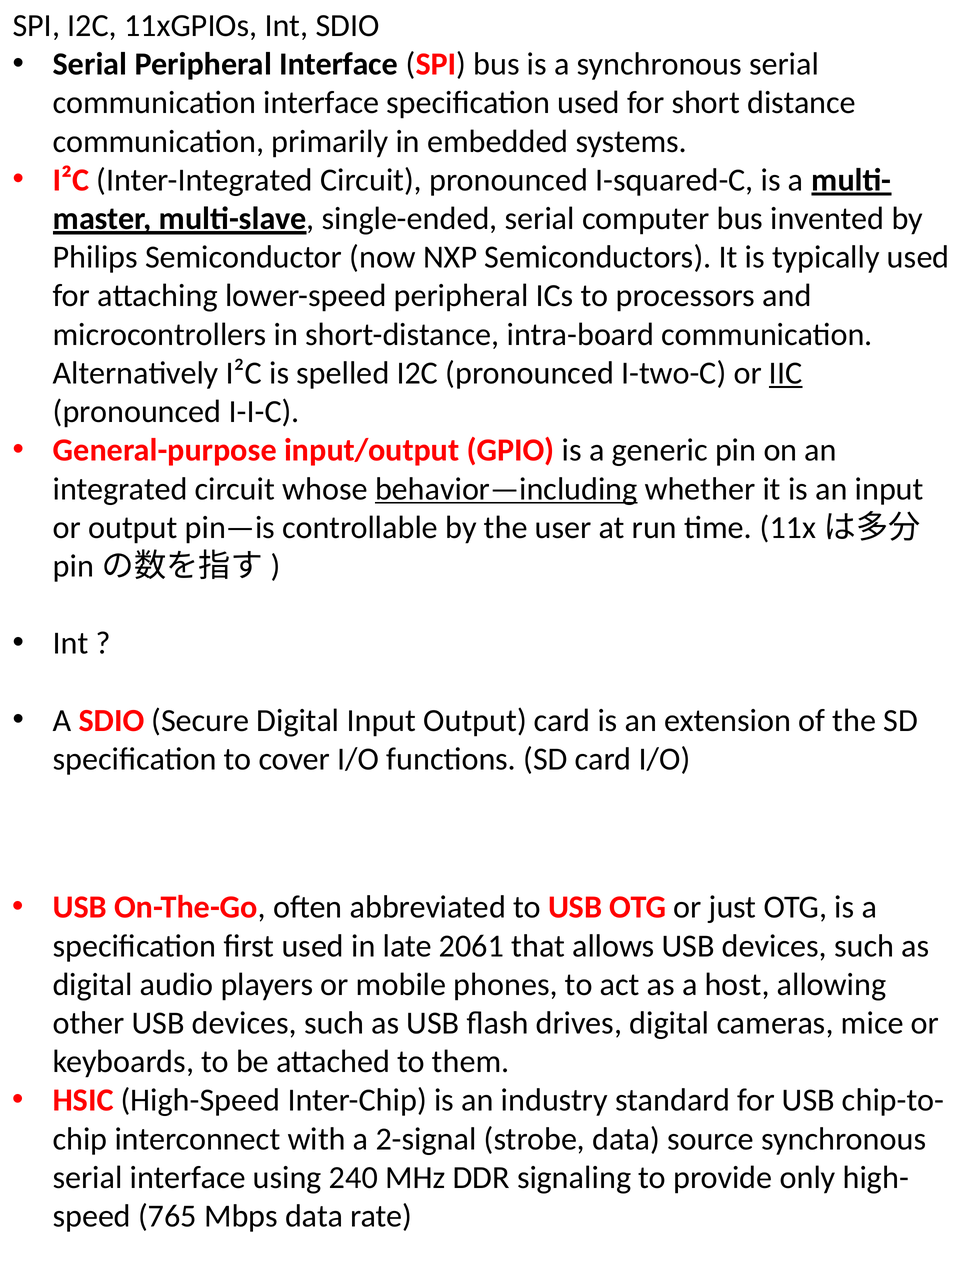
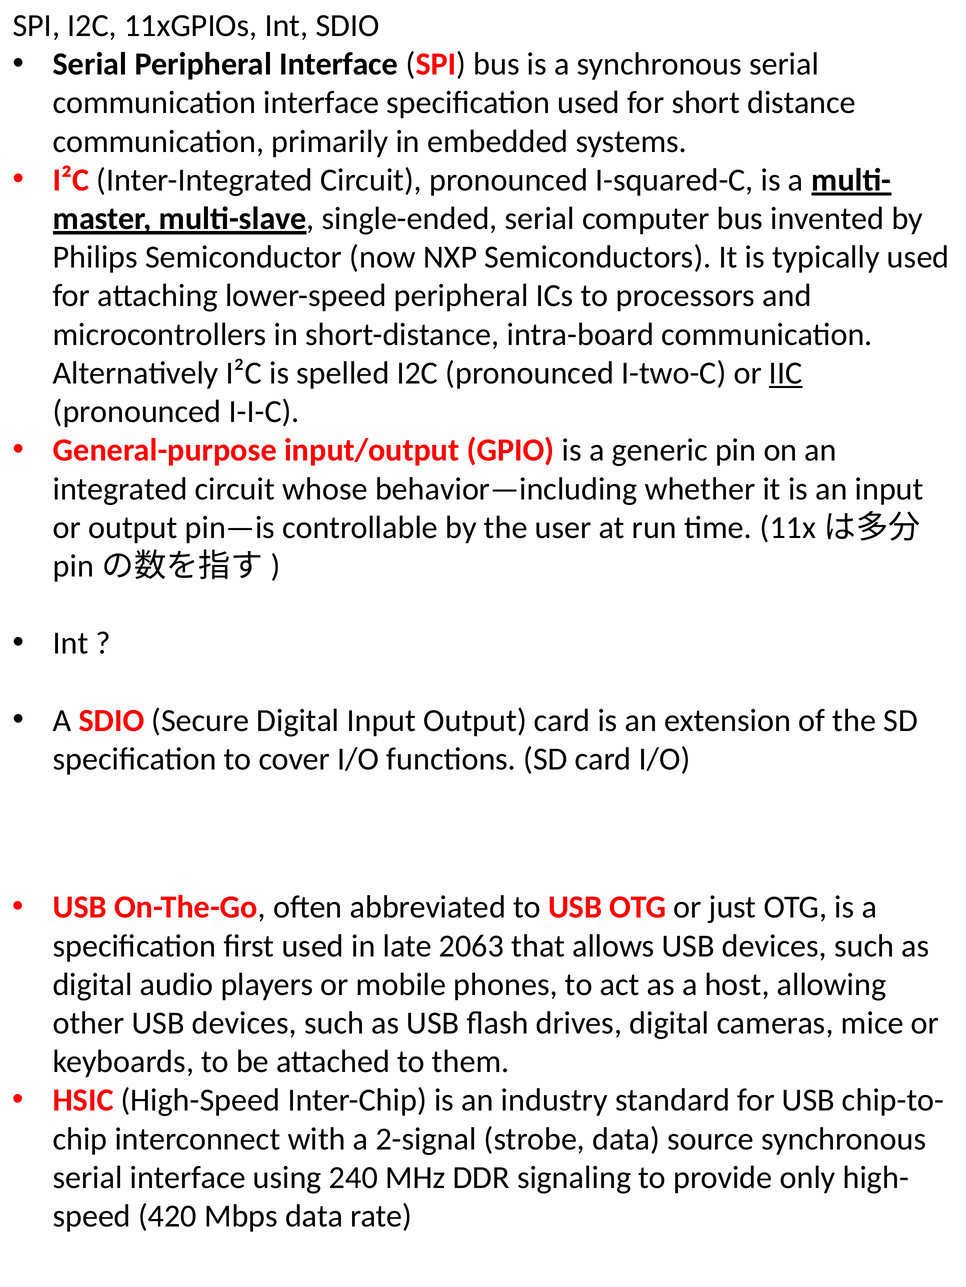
behavior—including underline: present -> none (506, 489)
2061: 2061 -> 2063 (471, 947)
765: 765 -> 420 (167, 1217)
